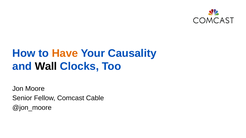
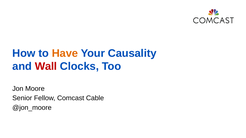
Wall colour: black -> red (46, 67)
